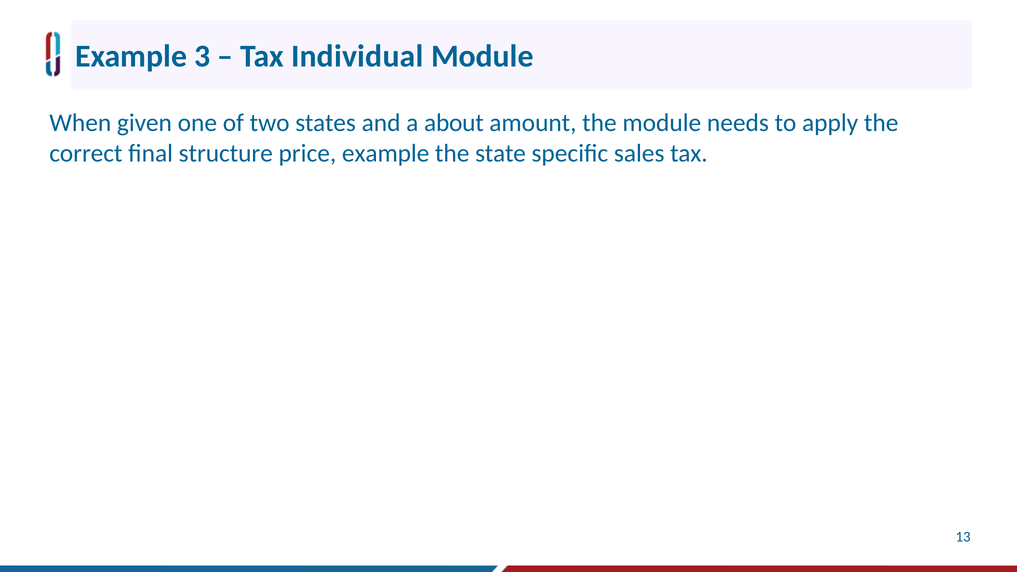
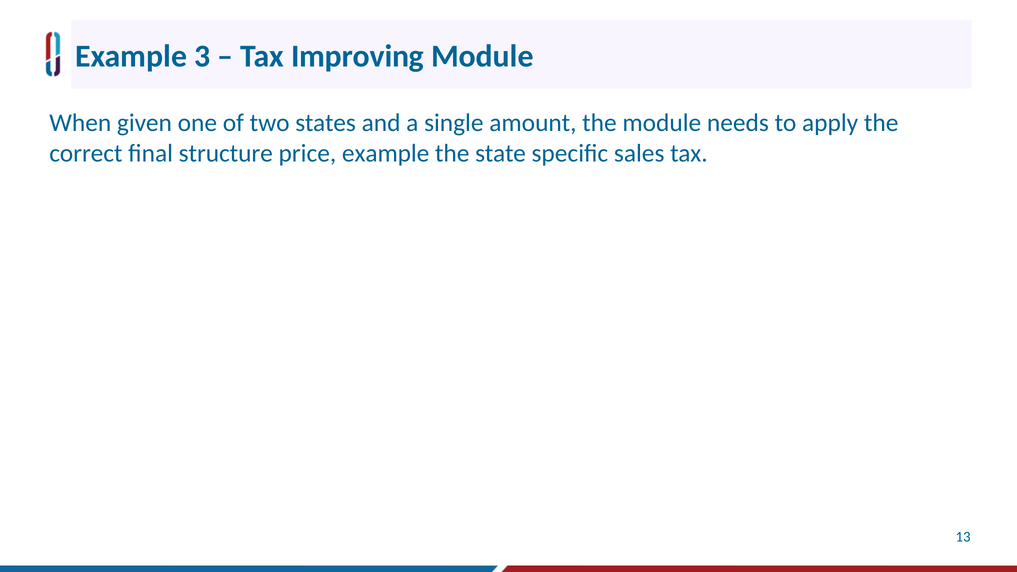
Individual: Individual -> Improving (358, 57)
about: about -> single (454, 123)
